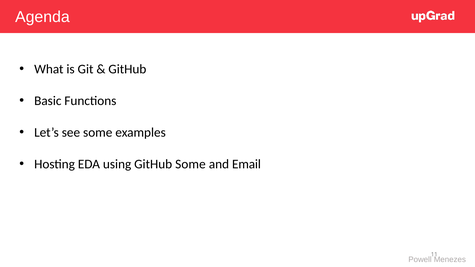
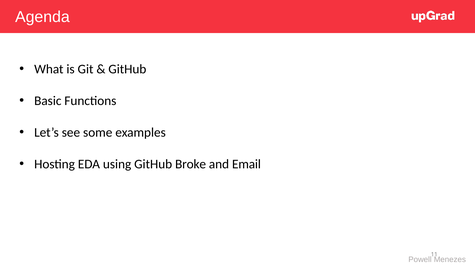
GitHub Some: Some -> Broke (191, 164)
